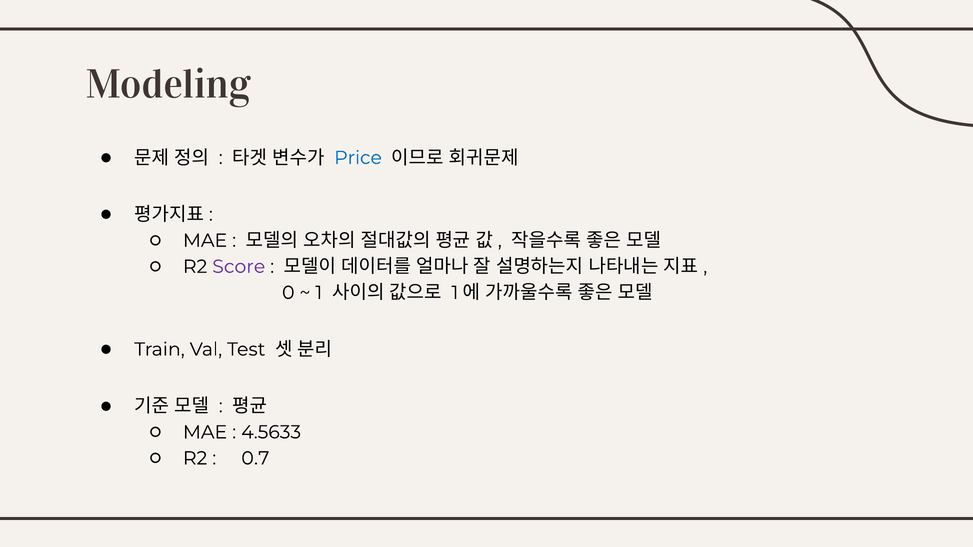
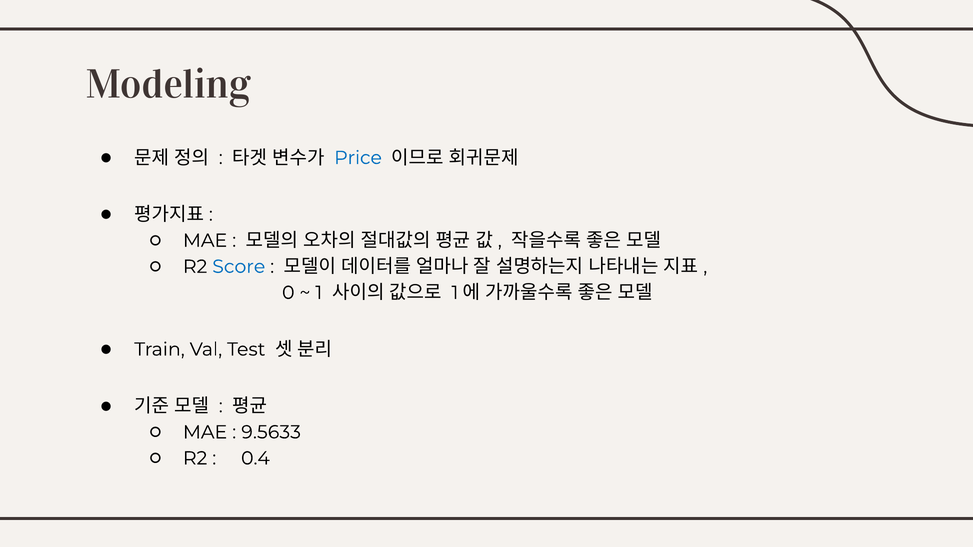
Score colour: purple -> blue (239, 267)
4.5633: 4.5633 -> 9.5633 (271, 432)
0.7: 0.7 -> 0.4 (255, 458)
